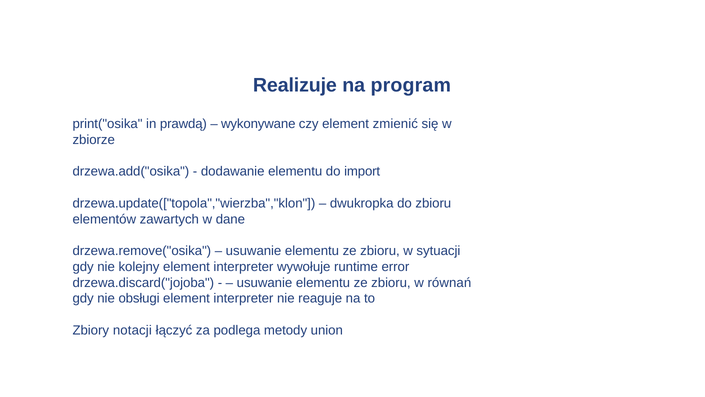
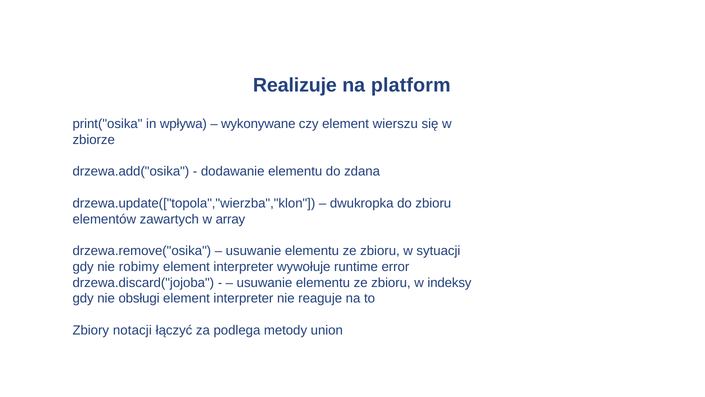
program: program -> platform (411, 85)
prawdą: prawdą -> wpływa (183, 124)
zmienić: zmienić -> wierszu (395, 124)
import: import -> zdana (362, 171)
dane: dane -> array (230, 219)
kolejny: kolejny -> robimy (139, 267)
równań: równań -> indeksy (449, 282)
